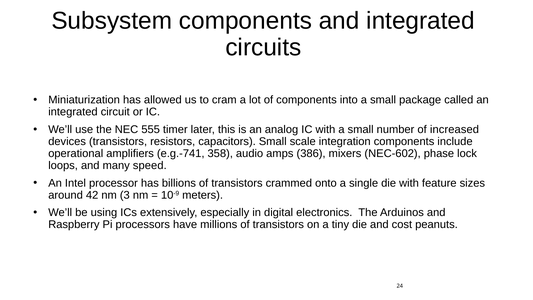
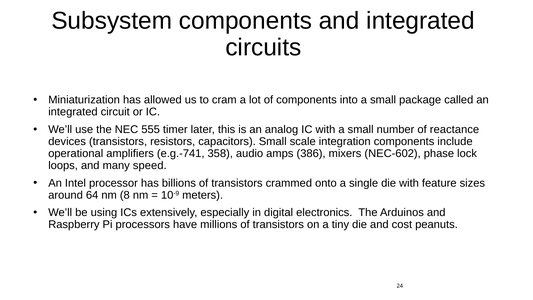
increased: increased -> reactance (454, 129)
42: 42 -> 64 (92, 195)
3: 3 -> 8 (125, 195)
